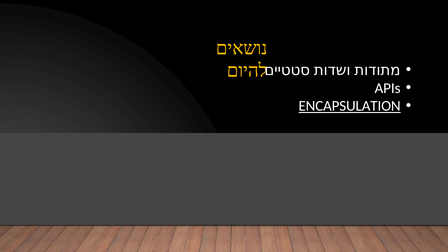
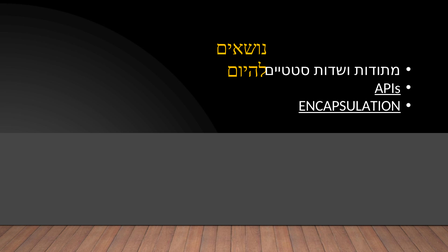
APIs underline: none -> present (388, 88)
